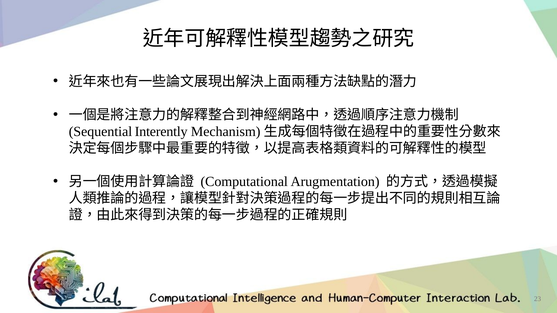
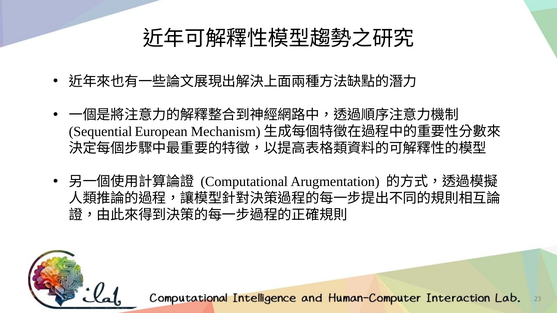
Interently: Interently -> European (161, 132)
